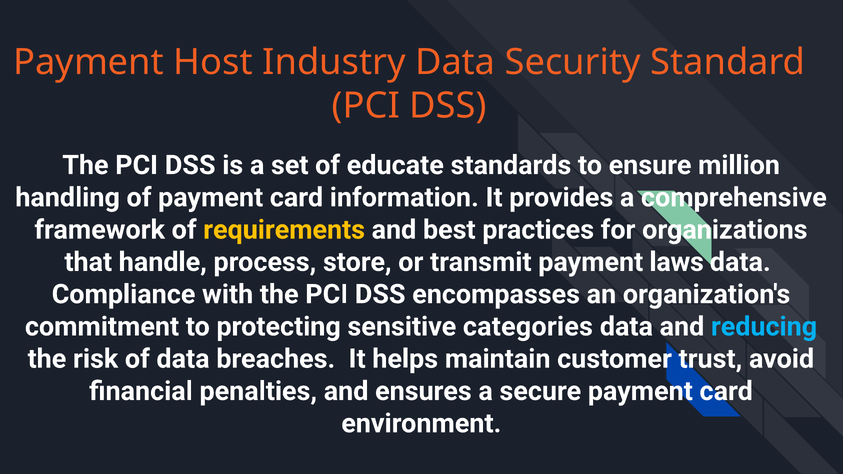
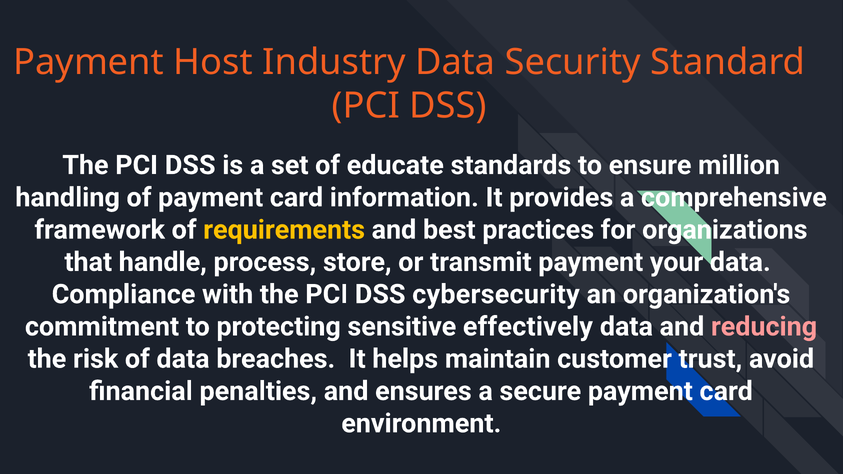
laws: laws -> your (677, 262)
encompasses: encompasses -> cybersecurity (496, 294)
categories: categories -> effectively (528, 327)
reducing colour: light blue -> pink (764, 327)
